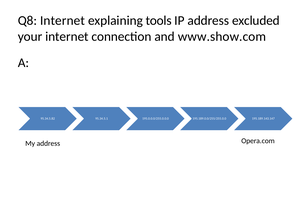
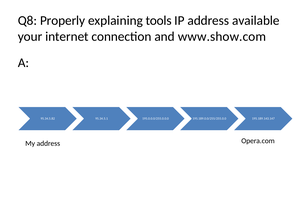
Q8 Internet: Internet -> Properly (63, 21)
excluded: excluded -> available (256, 21)
